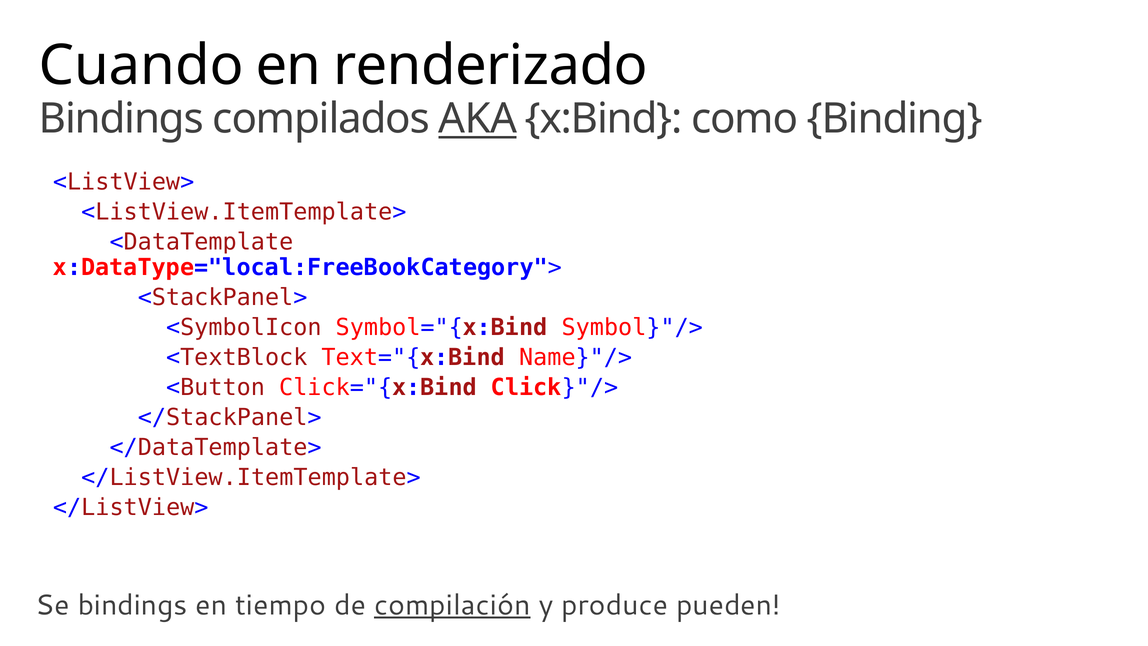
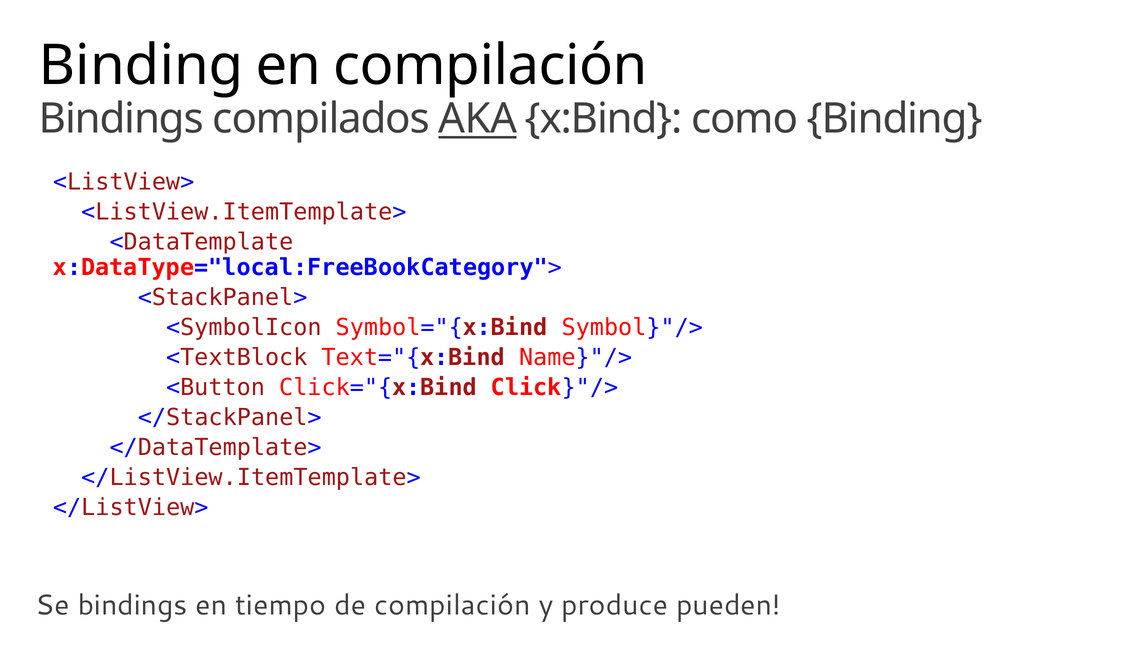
Cuando: Cuando -> Binding (141, 66)
en renderizado: renderizado -> compilación (490, 66)
compilación underline: present -> none (452, 605)
